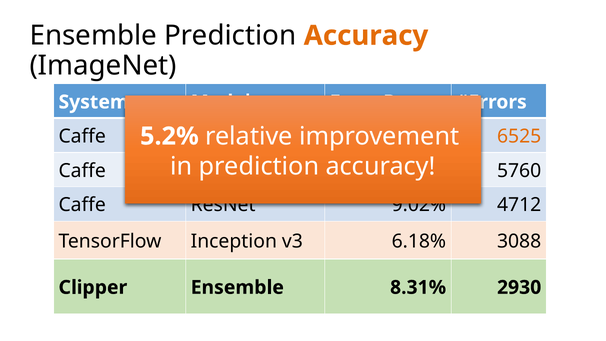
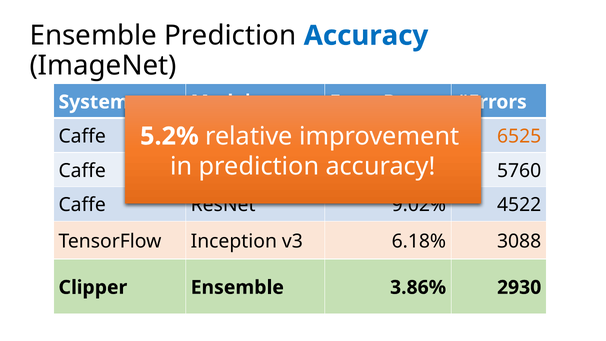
Accuracy colour: orange -> blue (366, 36)
4712: 4712 -> 4522 (519, 205)
8.31%: 8.31% -> 3.86% (418, 287)
